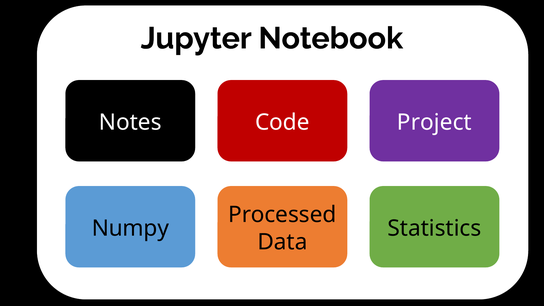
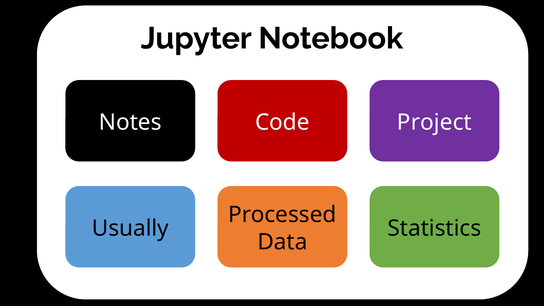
Numpy: Numpy -> Usually (130, 228)
